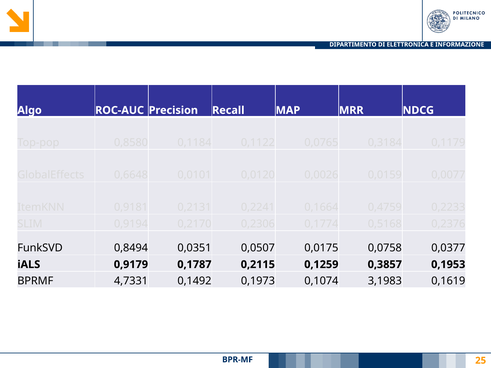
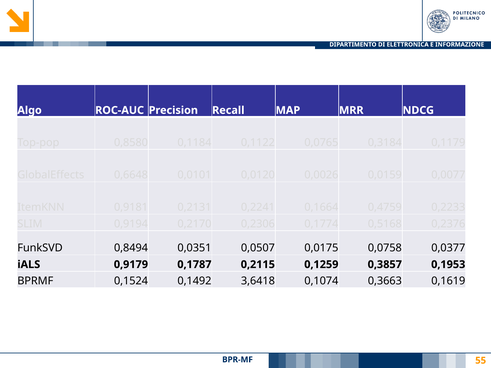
4,7331: 4,7331 -> 0,1524 (131, 281)
0,1973: 0,1973 -> 3,6418 (258, 281)
3,1983: 3,1983 -> 0,3663 (385, 281)
25: 25 -> 55 (481, 361)
